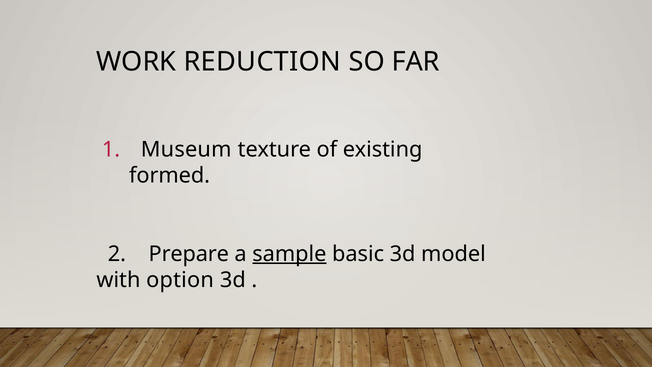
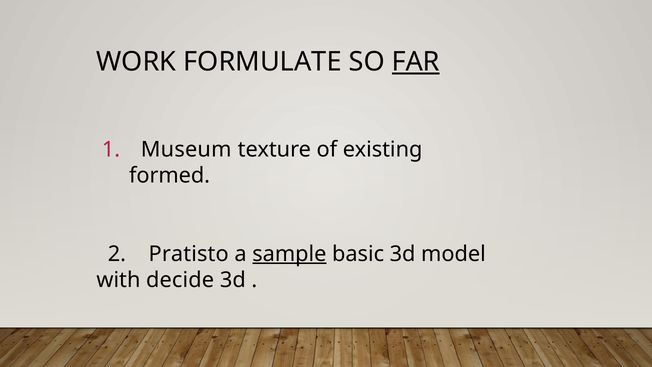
REDUCTION: REDUCTION -> FORMULATE (263, 62)
FAR underline: none -> present (416, 62)
Prepare: Prepare -> Pratisto (189, 254)
option: option -> decide (180, 280)
